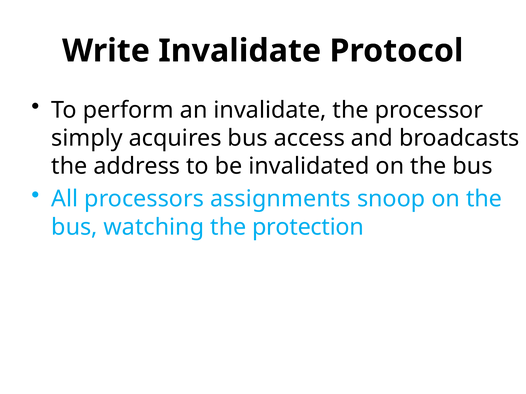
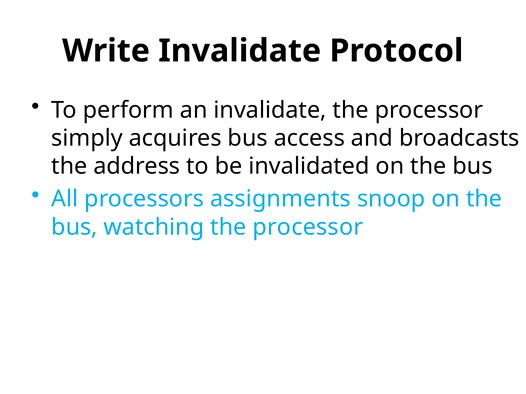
watching the protection: protection -> processor (308, 227)
